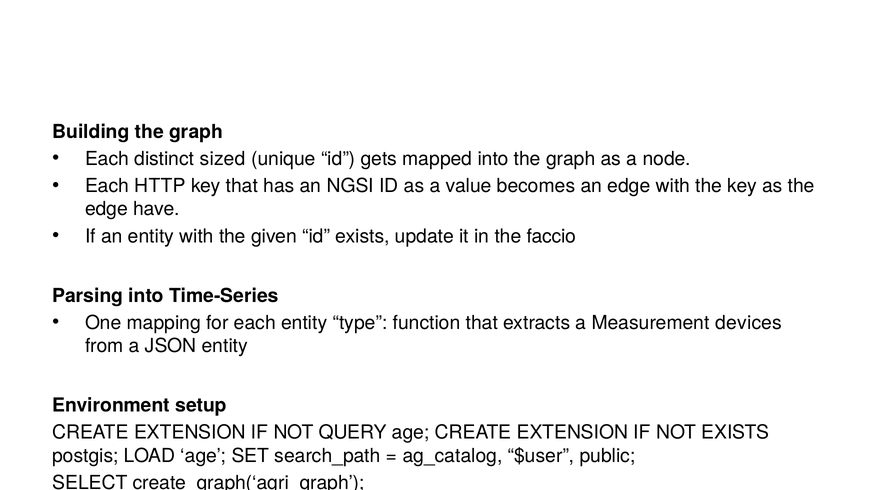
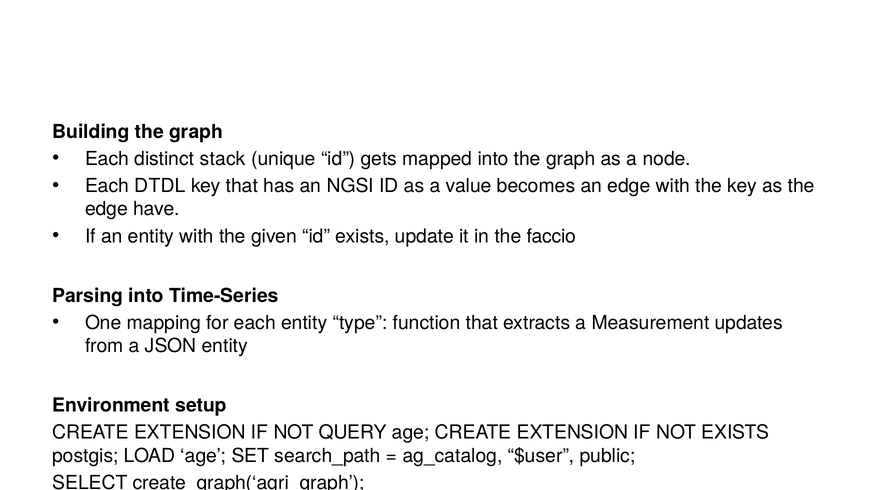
sized: sized -> stack (223, 159)
HTTP: HTTP -> DTDL (160, 186)
devices: devices -> updates (749, 323)
